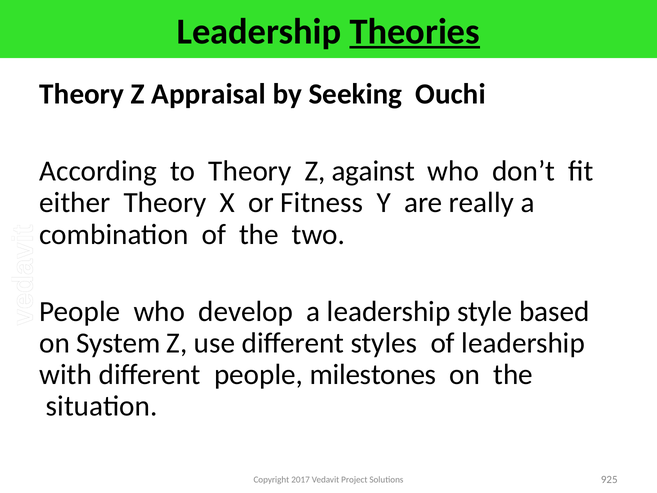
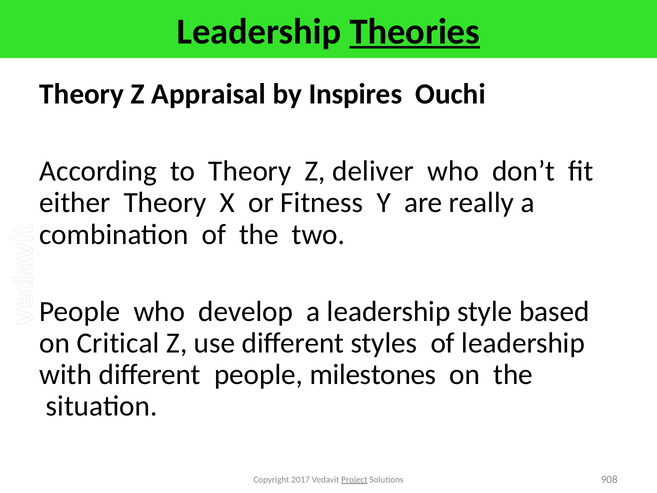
Seeking: Seeking -> Inspires (355, 94)
against: against -> deliver (373, 171)
System: System -> Critical (118, 343)
Project underline: none -> present (354, 479)
925: 925 -> 908 (609, 479)
